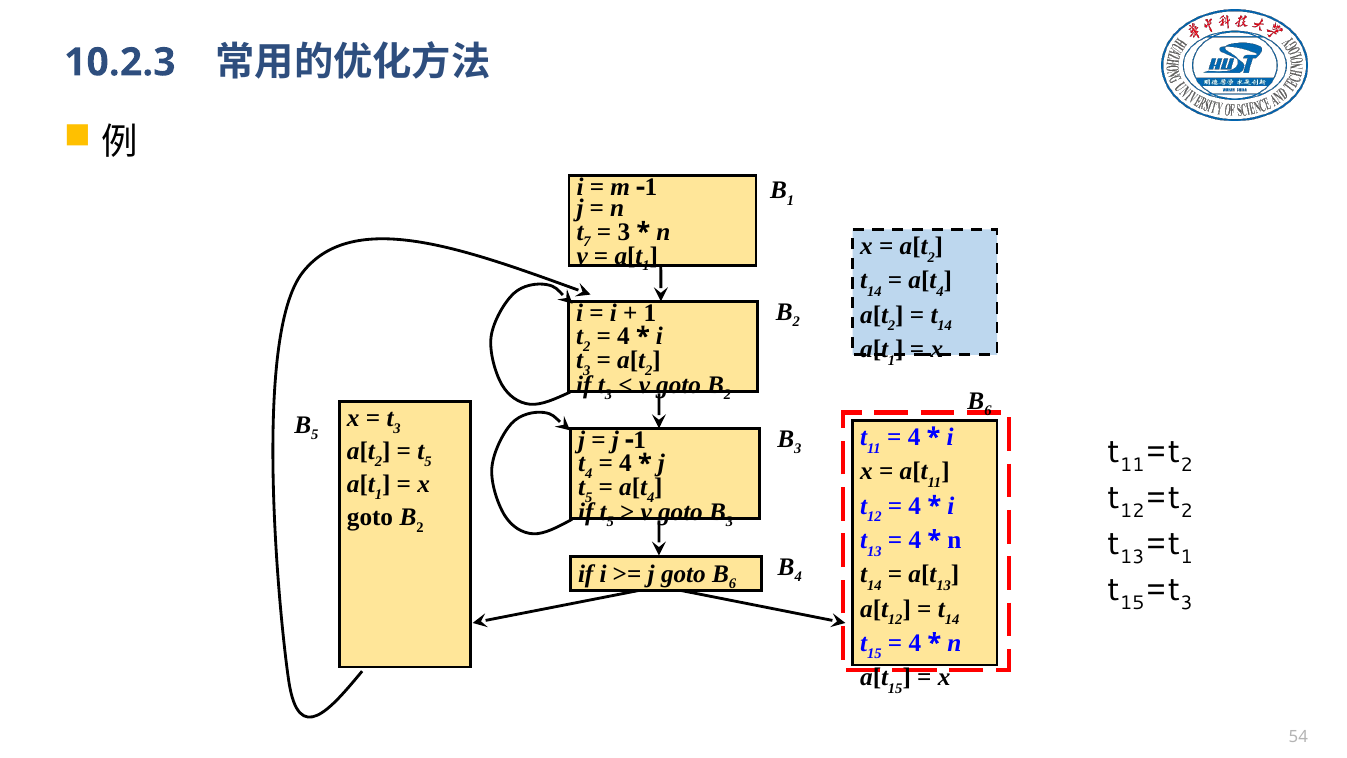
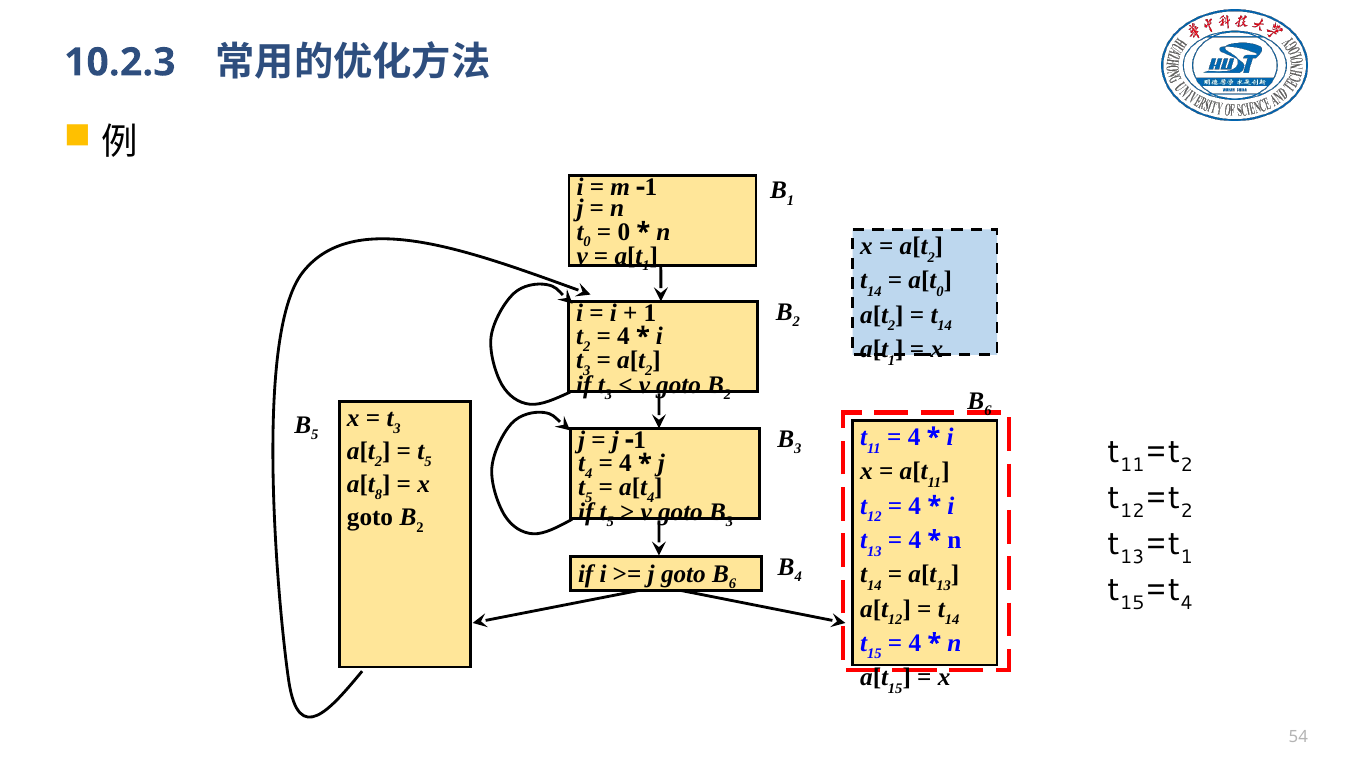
7: 7 -> 0 (587, 242)
3: 3 -> 0 (624, 232)
4: 4 -> 0 (940, 292)
1: 1 -> 8 (378, 494)
3: 3 -> 4 (1186, 602)
